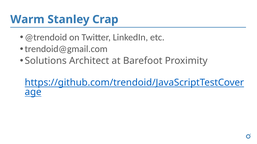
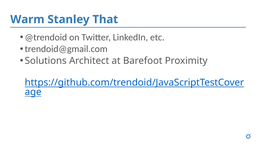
Crap: Crap -> That (105, 19)
